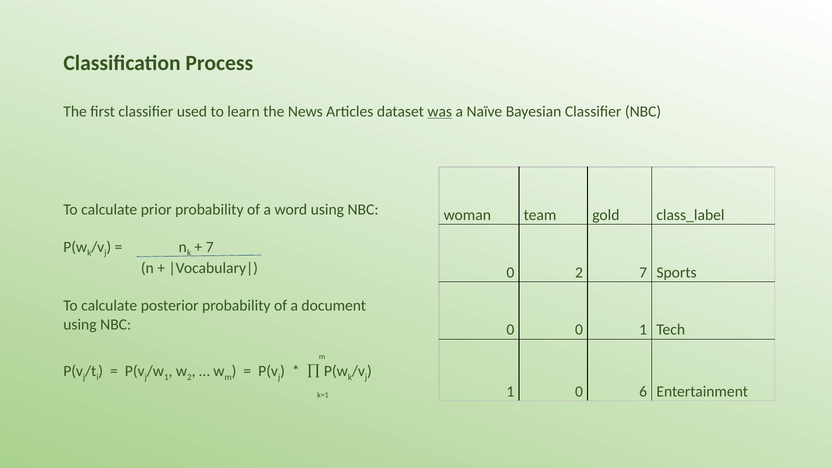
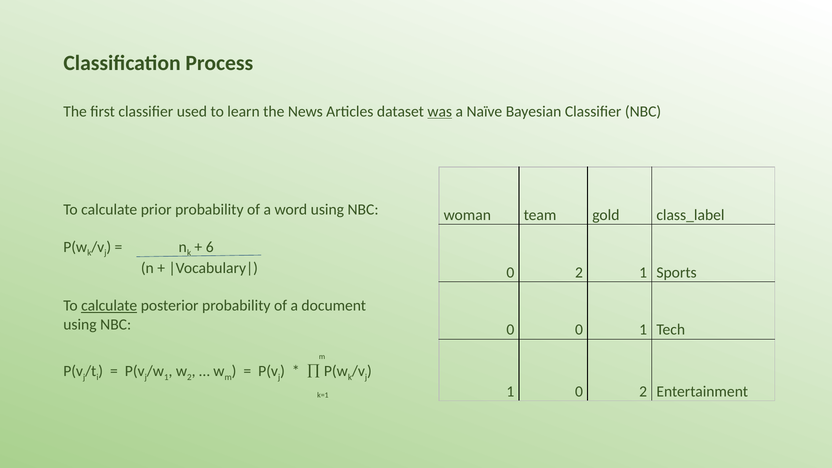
7: 7 -> 6 (210, 247)
2 7: 7 -> 1 (643, 272)
calculate underline: none -> present (109, 306)
1 0 6: 6 -> 2 (643, 391)
